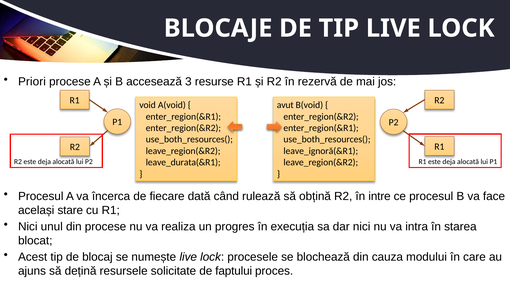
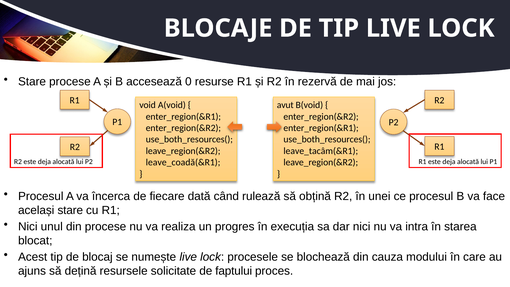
Priori: Priori -> Stare (32, 82)
3: 3 -> 0 (188, 82)
leave_ignoră(&R1: leave_ignoră(&R1 -> leave_tacâm(&R1 (321, 151)
leave_durata(&R1: leave_durata(&R1 -> leave_coadă(&R1 (183, 162)
intre: intre -> unei (379, 196)
